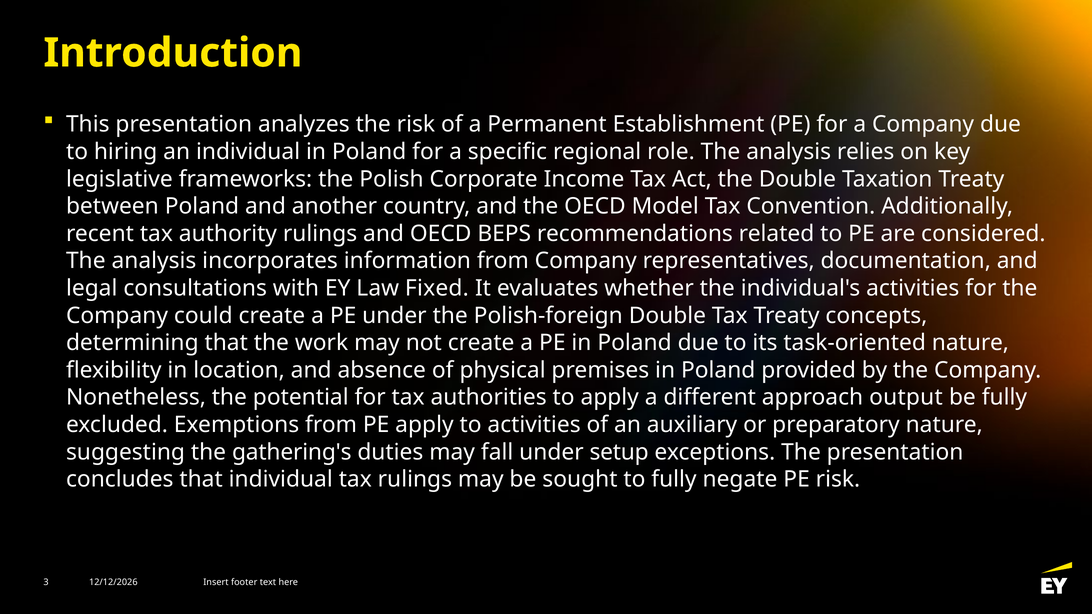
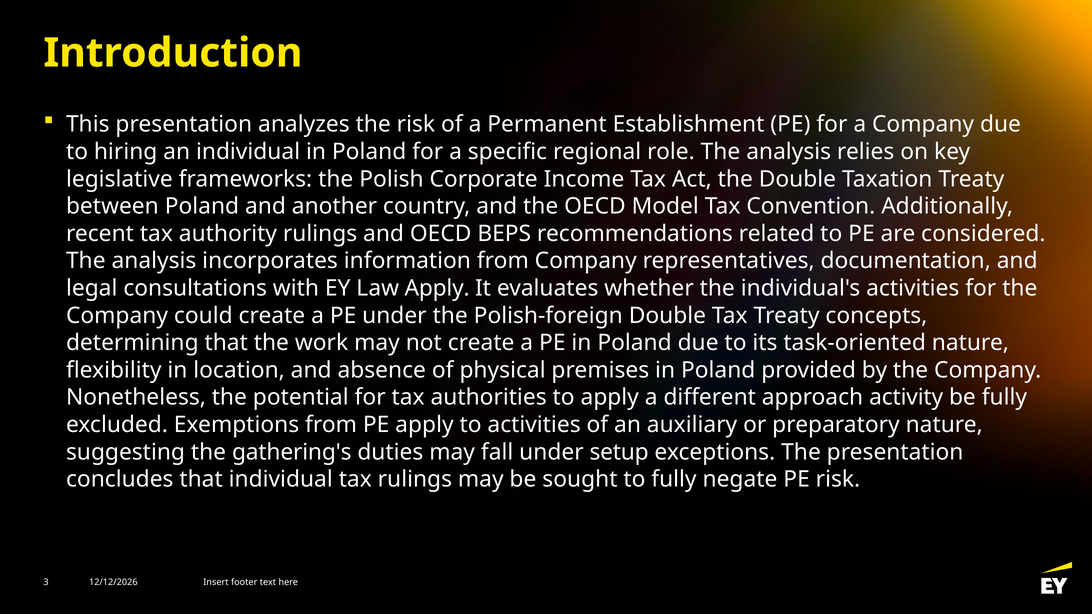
Law Fixed: Fixed -> Apply (437, 288)
output: output -> activity (906, 398)
